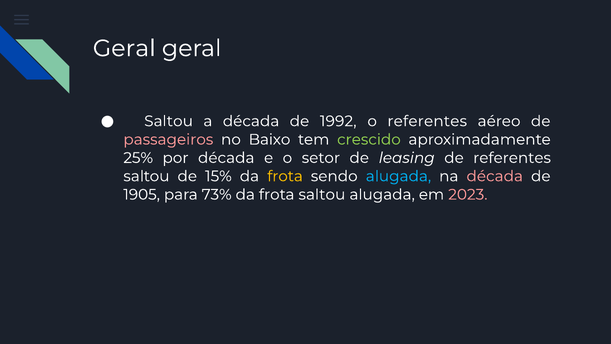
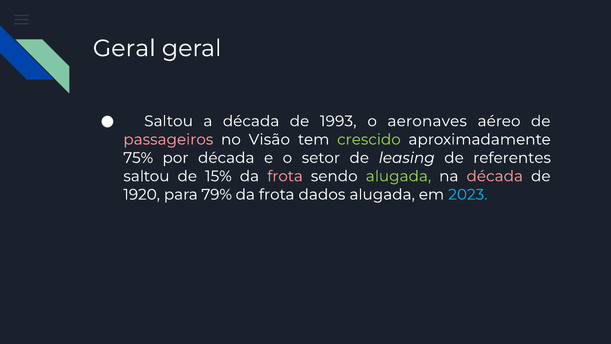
1992: 1992 -> 1993 (338, 121)
o referentes: referentes -> aeronaves (427, 121)
Baixo: Baixo -> Visão (269, 139)
25%: 25% -> 75% (138, 158)
frota colour: yellow -> pink (285, 176)
alugada colour: light blue -> light green (398, 176)
1905: 1905 -> 1920 (142, 194)
73%: 73% -> 79% (217, 194)
frota saltou: saltou -> dados (322, 194)
2023 colour: pink -> light blue (468, 194)
